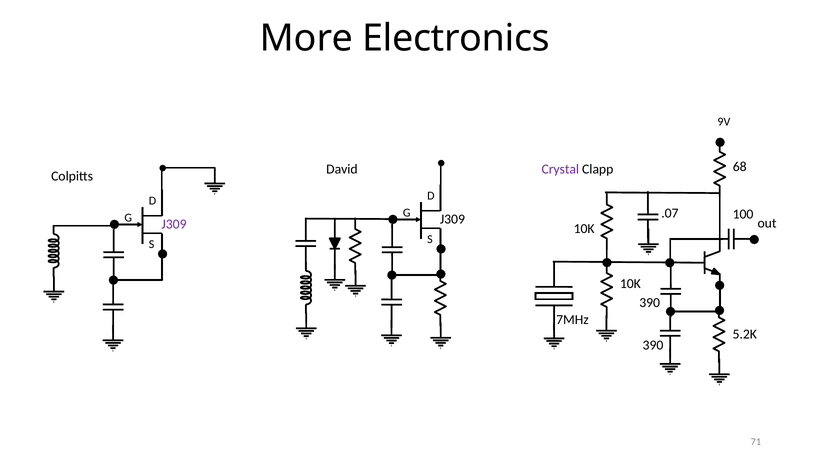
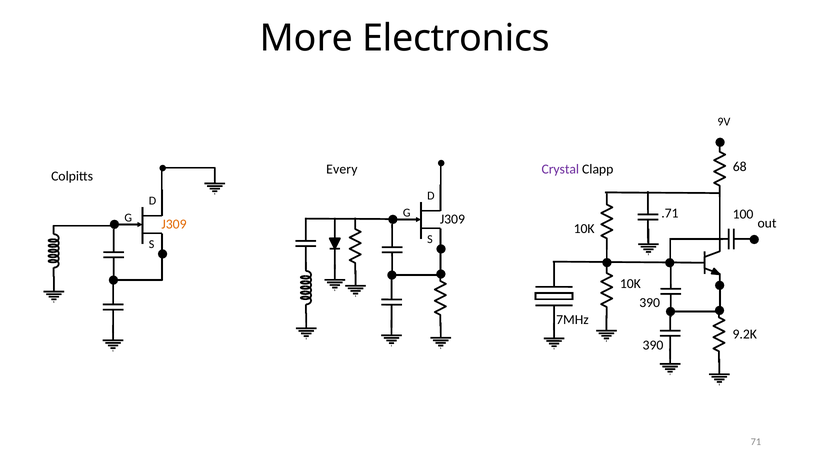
David: David -> Every (342, 169)
.07: .07 -> .71 (670, 213)
J309 colour: purple -> orange (174, 224)
5.2K: 5.2K -> 9.2K (745, 335)
